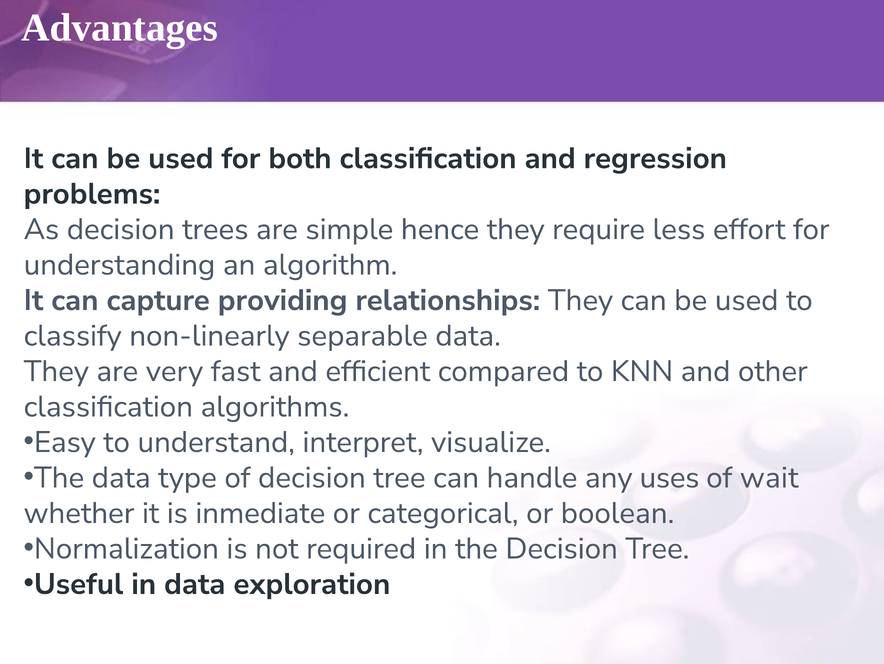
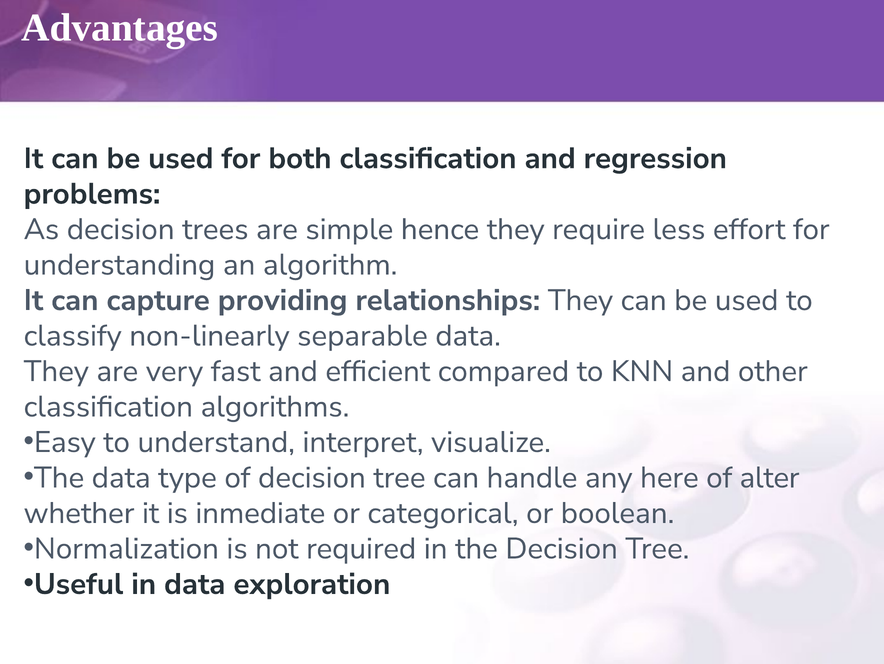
uses: uses -> here (669, 477)
wait: wait -> alter (769, 477)
